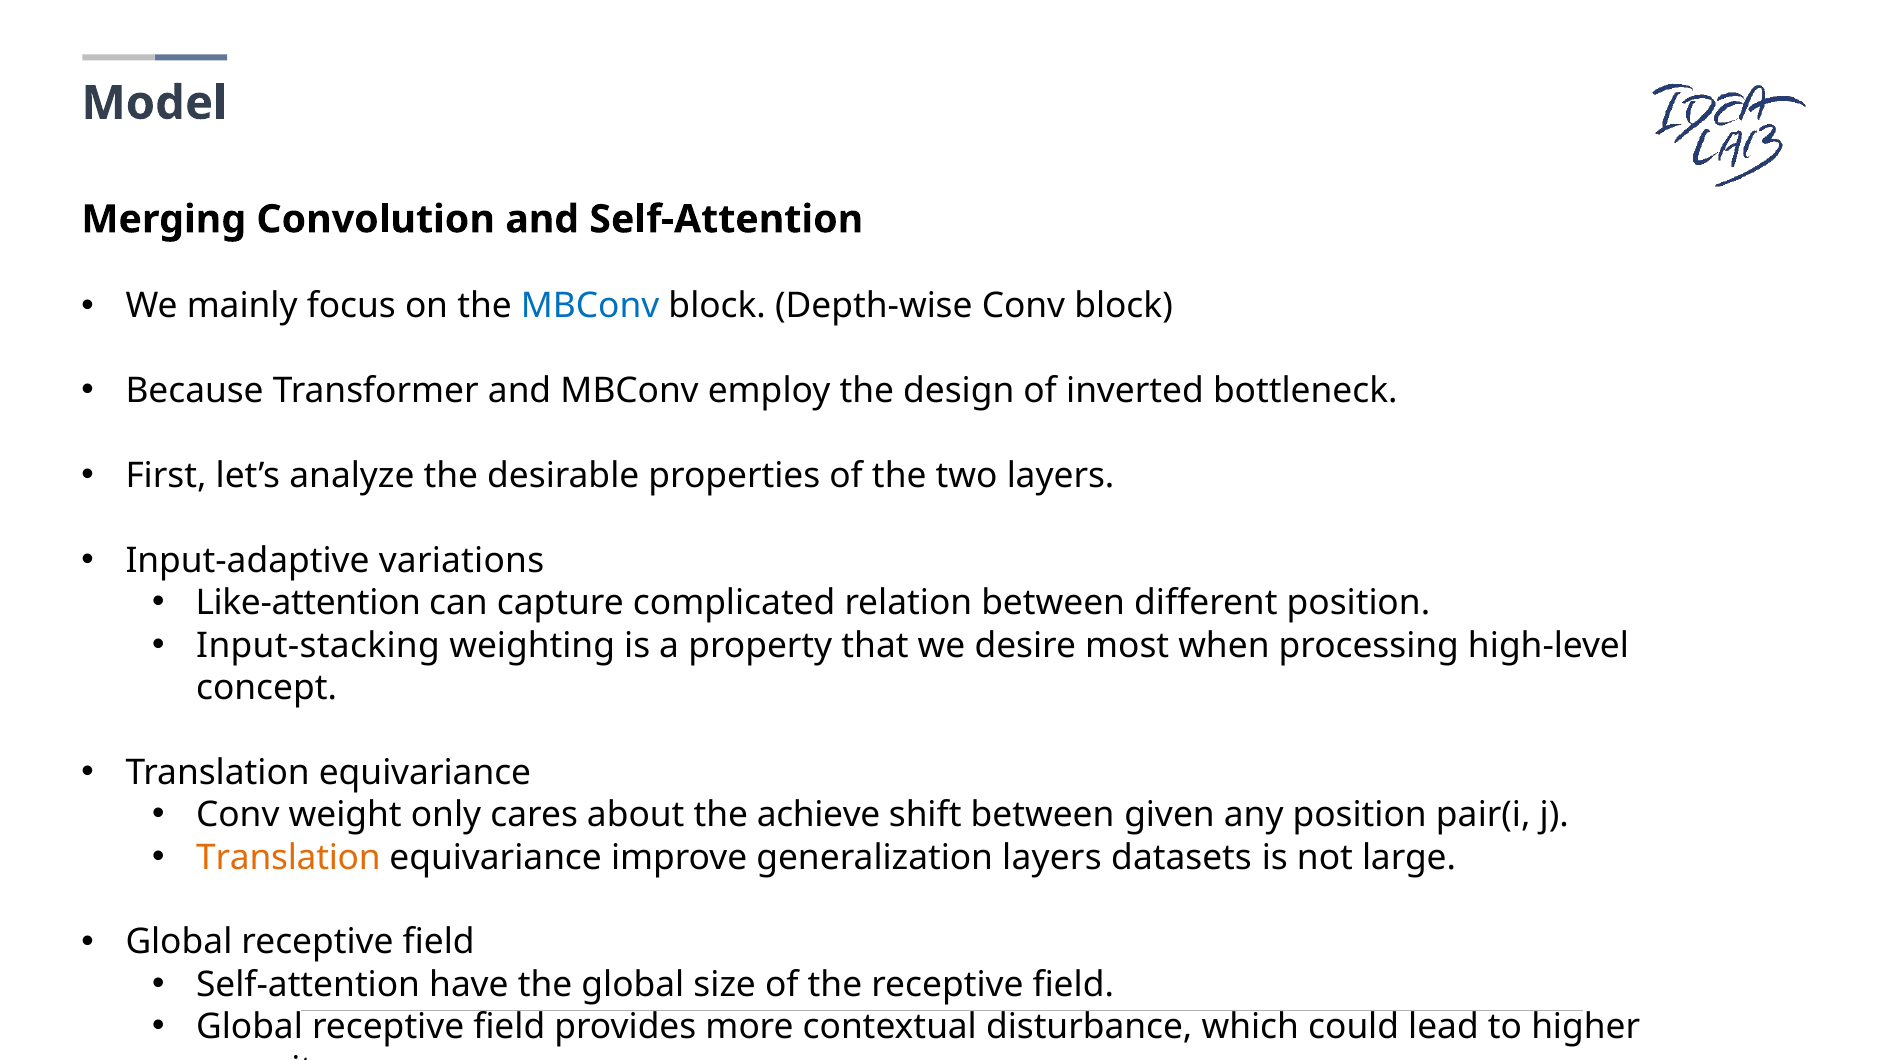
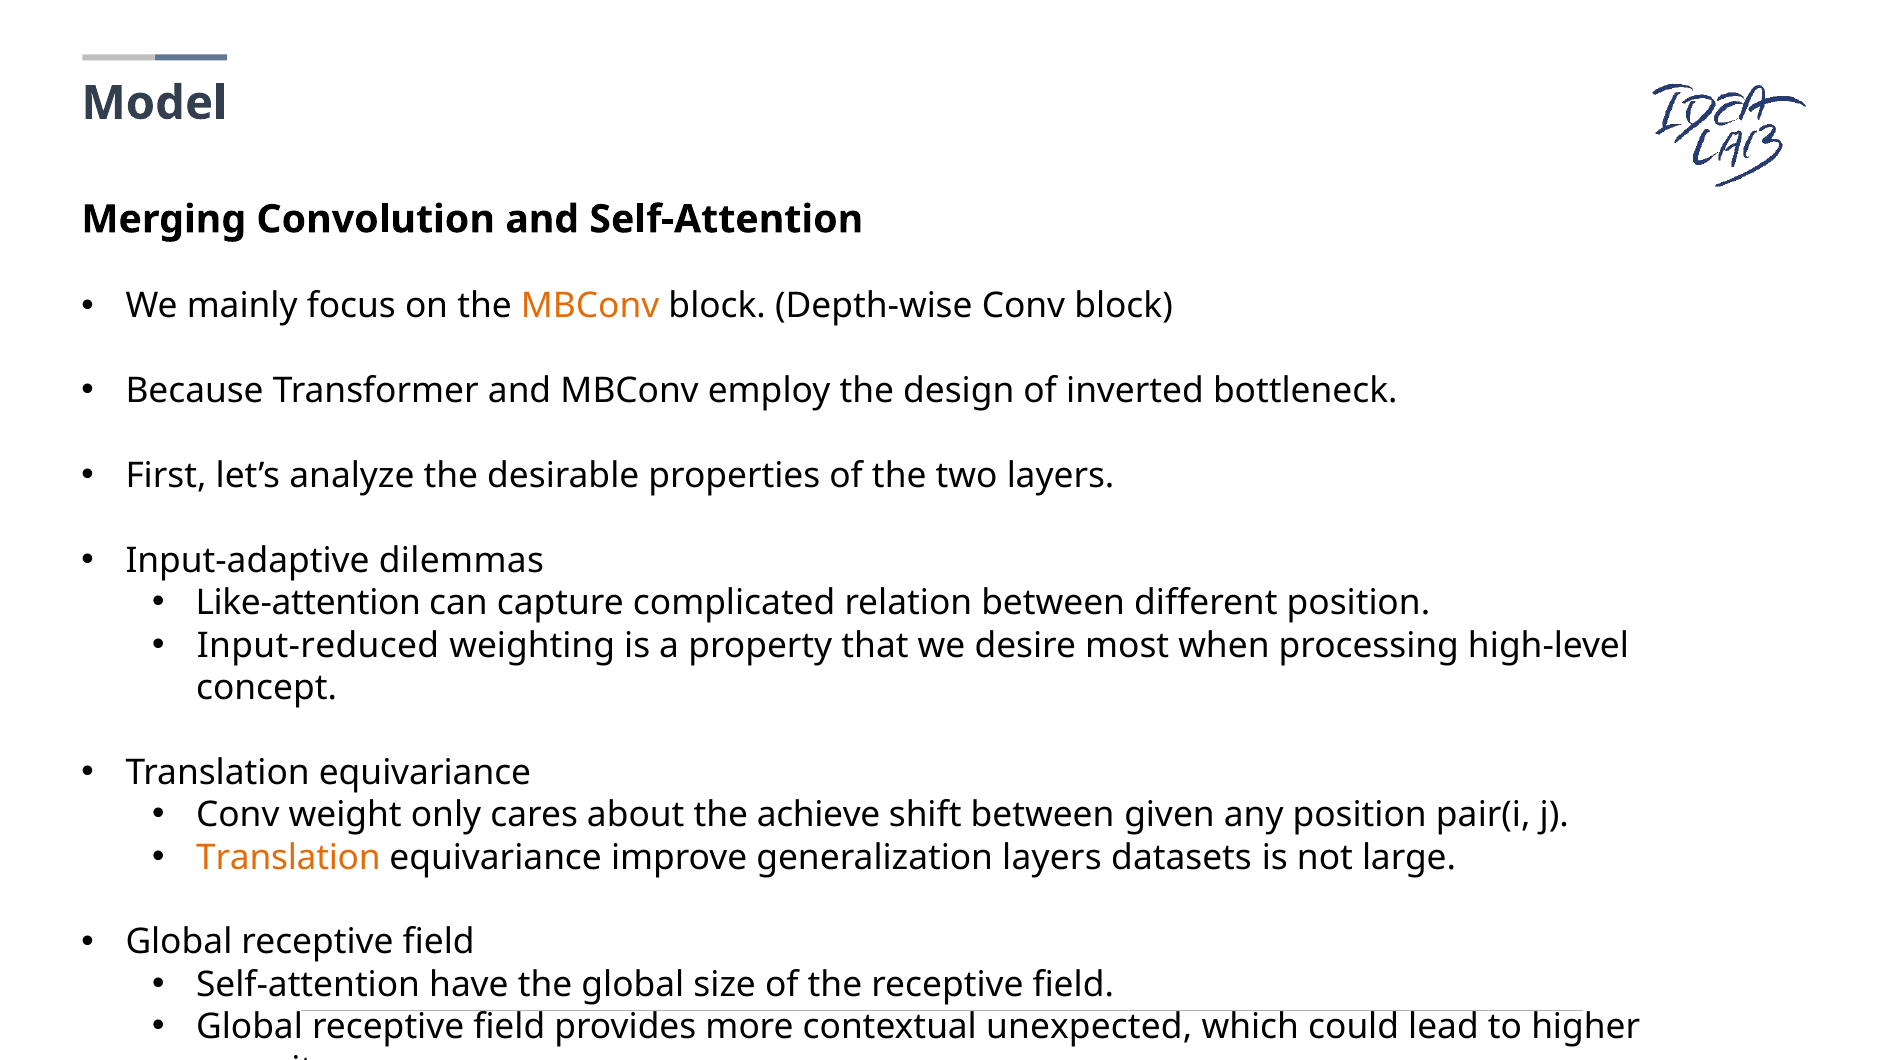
MBConv colour: blue -> orange (590, 306)
variations: variations -> dilemmas (461, 561)
Input-stacking: Input-stacking -> Input-reduced (318, 645)
disturbance: disturbance -> unexpected (1089, 1027)
